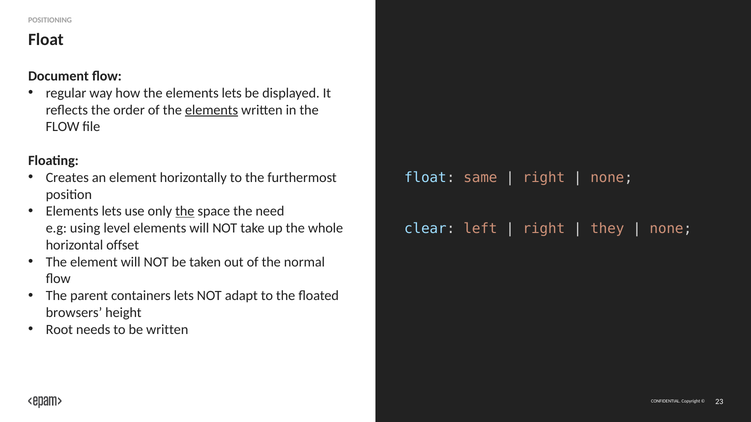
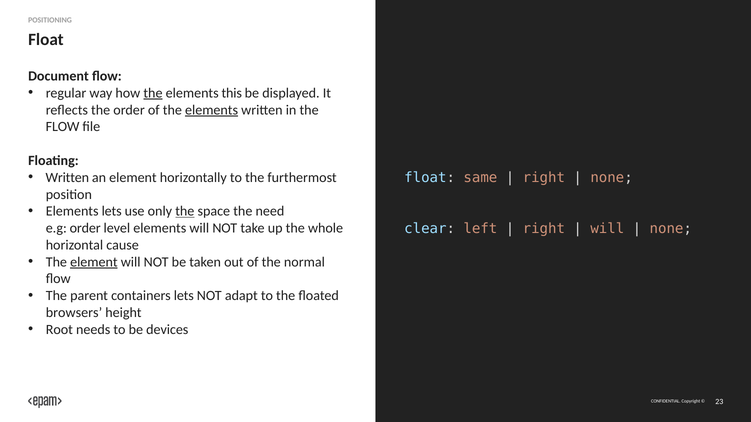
the underline: none -> present (153, 93)
lets: lets -> this (232, 93)
Creates: Creates -> Written (67, 178)
they: they -> will (607, 229)
e.g using: using -> order (85, 228)
offset: offset -> cause (123, 245)
element underline: none -> present (94, 262)
be written: written -> devices (167, 330)
